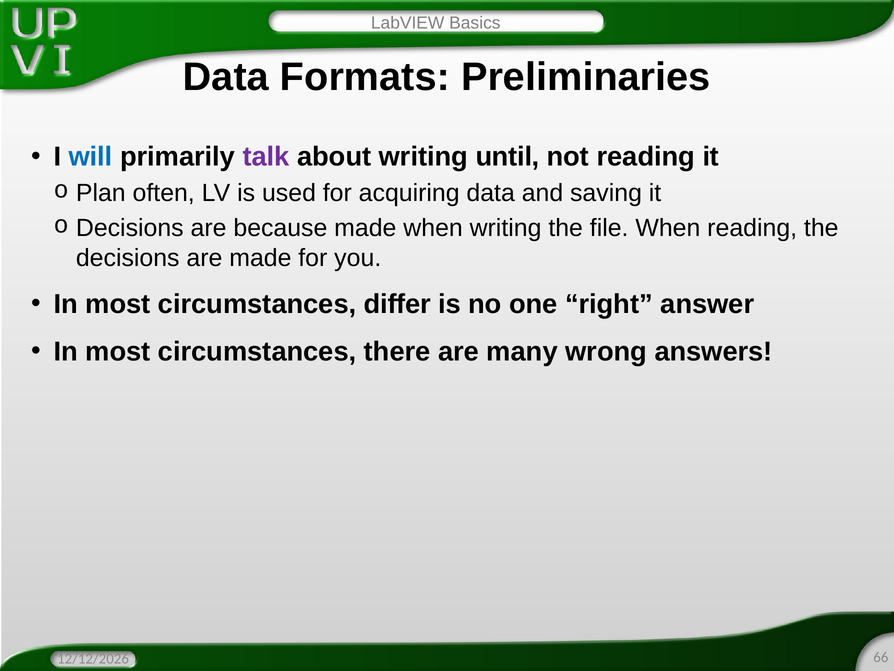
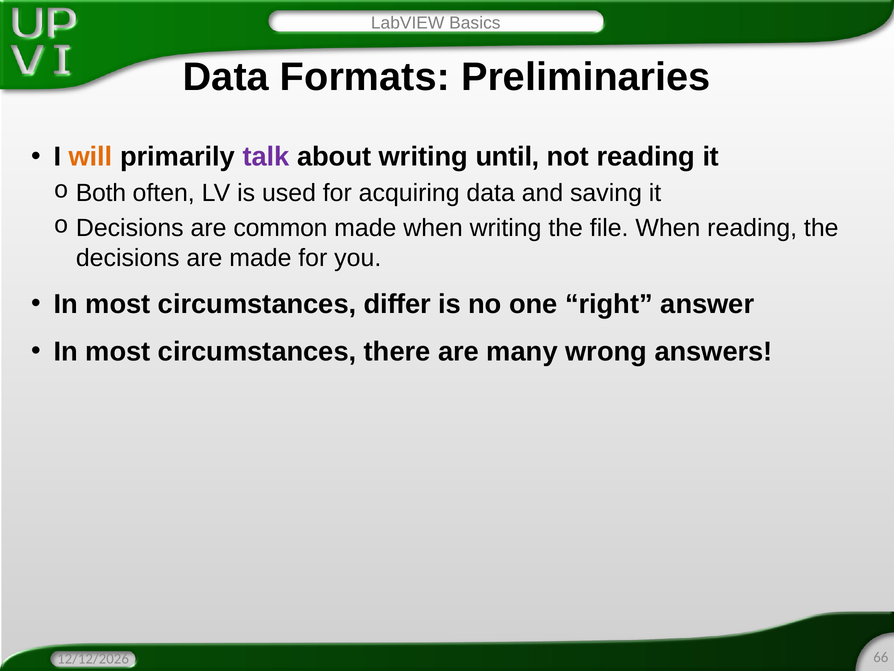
will colour: blue -> orange (91, 157)
Plan: Plan -> Both (101, 193)
because: because -> common (281, 228)
